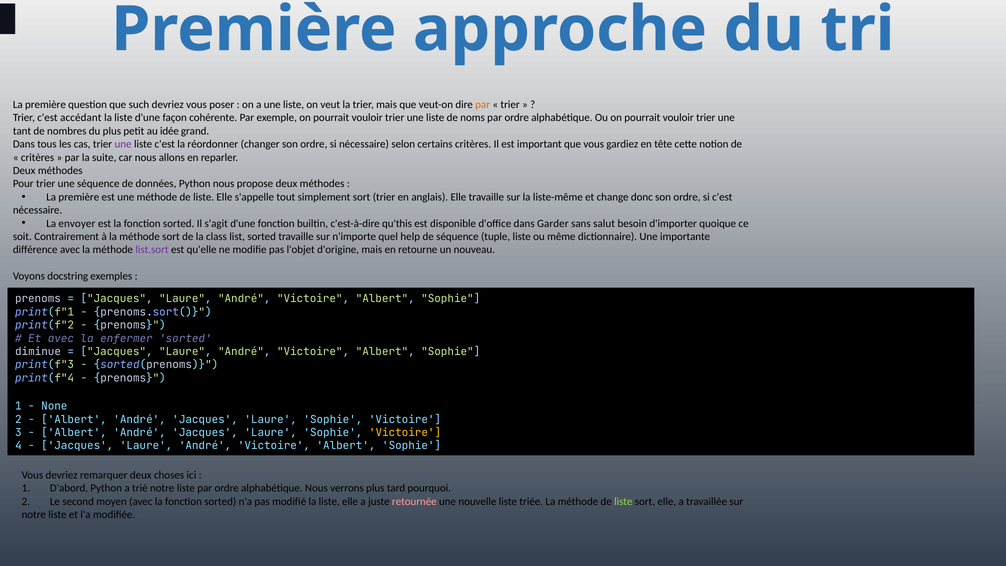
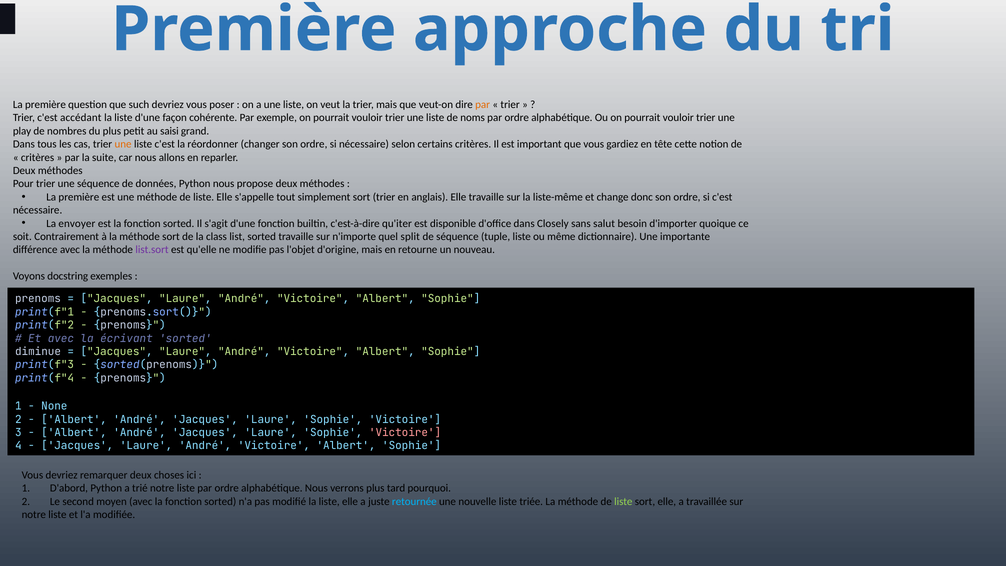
tant: tant -> play (22, 131)
idée: idée -> saisi (169, 131)
une colour: purple -> orange (123, 144)
qu'this: qu'this -> qu'iter (397, 223)
Garder: Garder -> Closely (553, 223)
help: help -> split (410, 237)
enfermer: enfermer -> écrivant (126, 338)
Victoire colour: yellow -> pink (405, 433)
retournée colour: pink -> light blue (414, 501)
